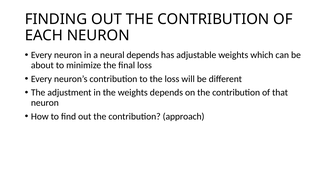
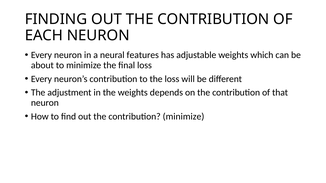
neural depends: depends -> features (143, 55)
contribution approach: approach -> minimize (184, 117)
